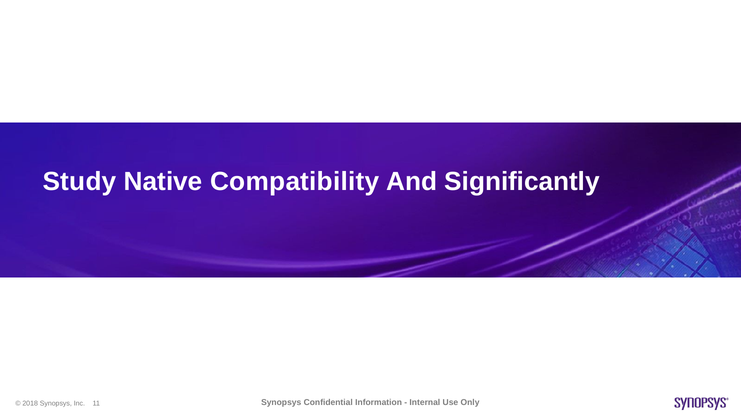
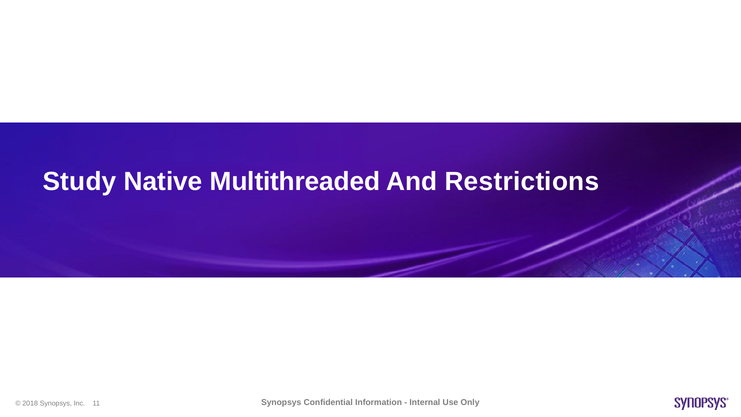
Compatibility: Compatibility -> Multithreaded (295, 182)
Significantly: Significantly -> Restrictions (522, 182)
